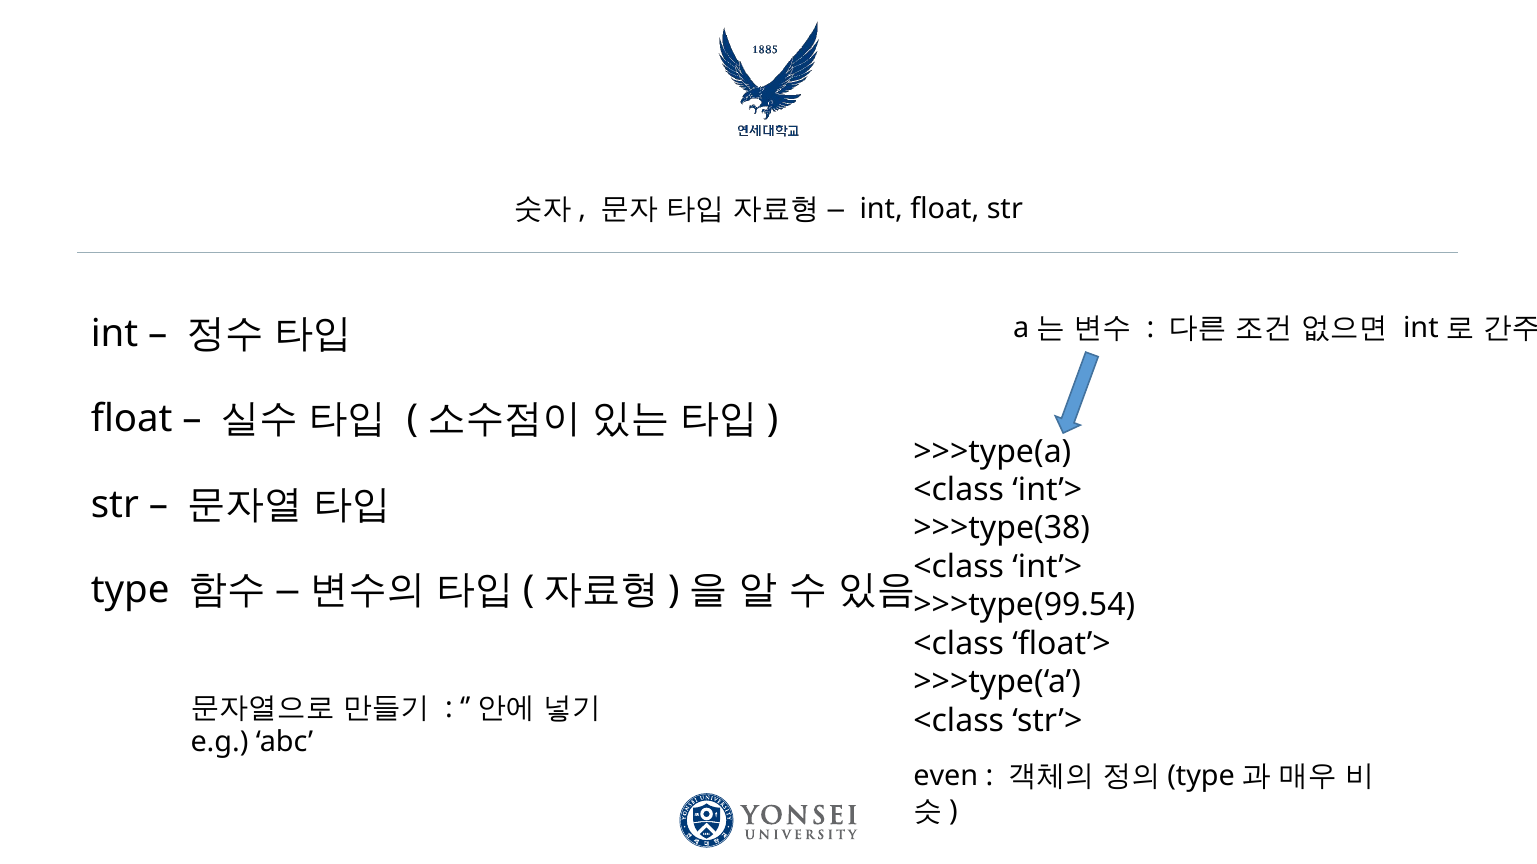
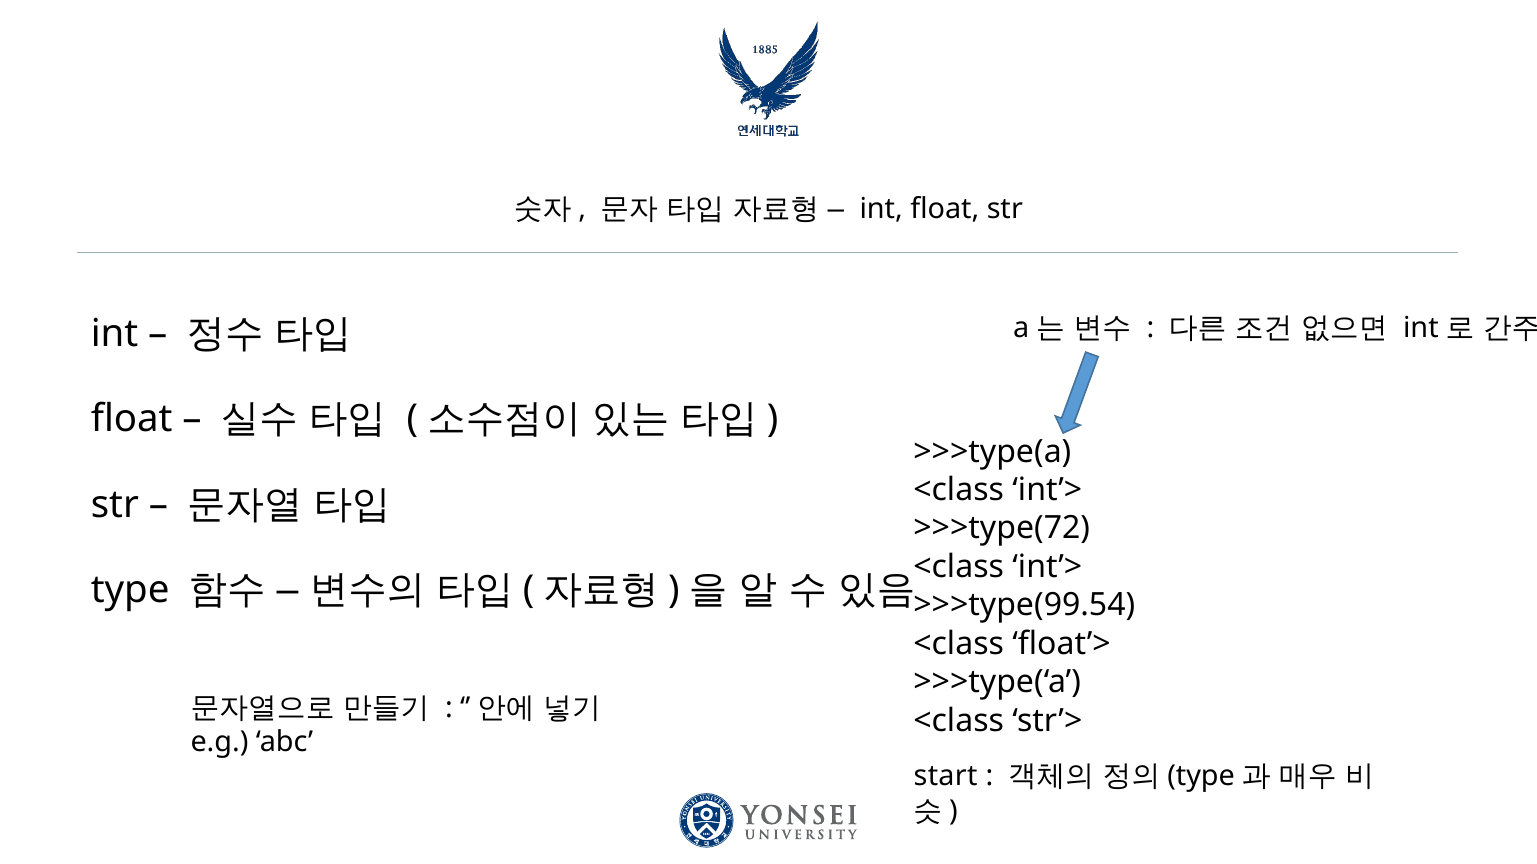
>>>type(38: >>>type(38 -> >>>type(72 (1002, 529)
even: even -> start (946, 777)
